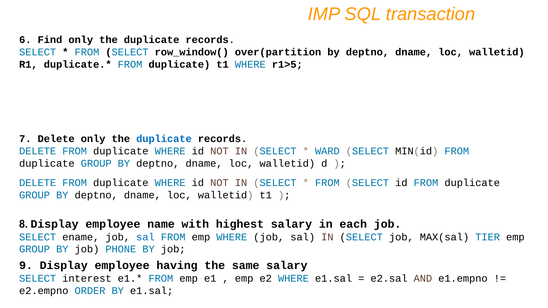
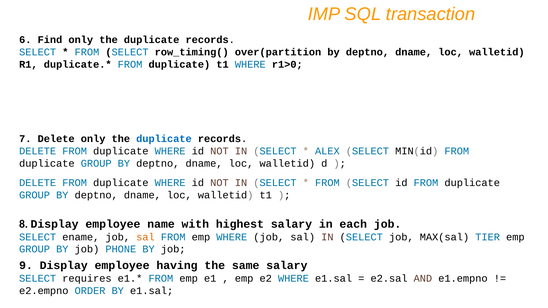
row_window(: row_window( -> row_timing( (192, 52)
r1>5: r1>5 -> r1>0 (287, 64)
WARD: WARD -> ALEX (327, 151)
sal colour: blue -> orange (145, 237)
interest: interest -> requires (87, 279)
